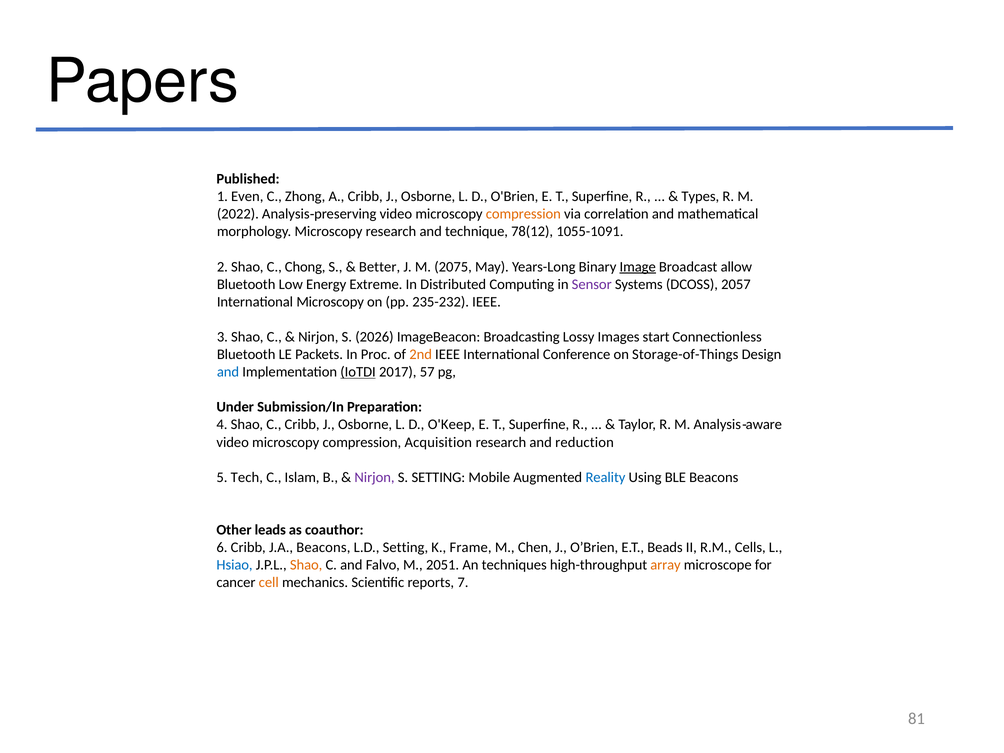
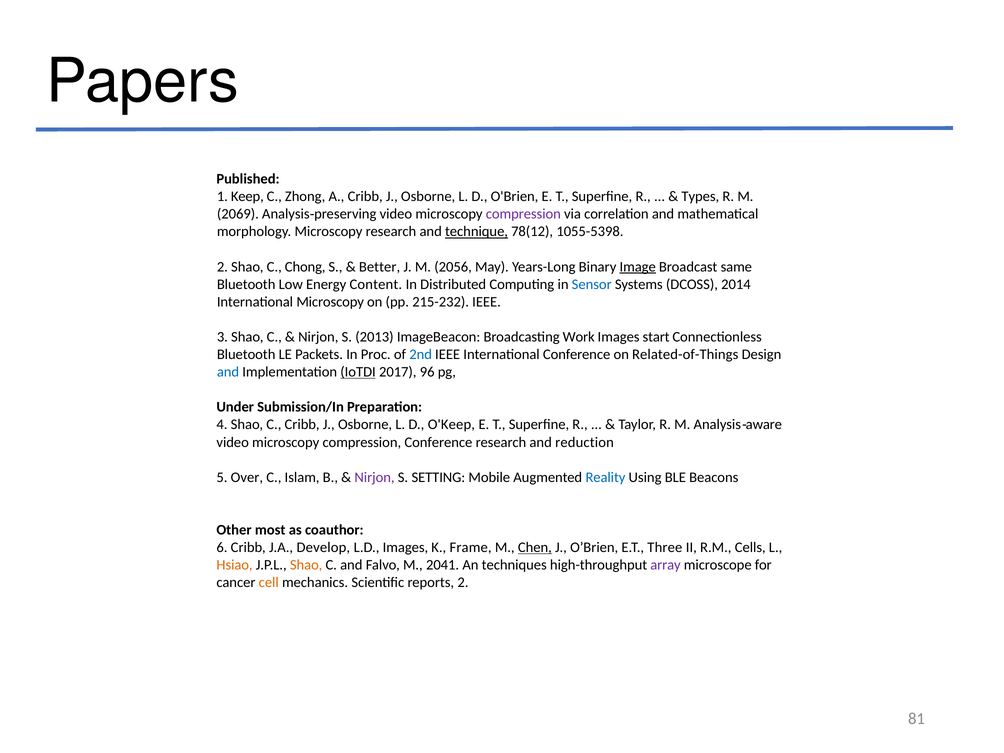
Even: Even -> Keep (247, 196)
2022: 2022 -> 2069 (238, 214)
compression colour: orange -> purple (523, 214)
technique underline: none -> present (477, 232)
1055-1091: 1055-1091 -> 1055-5398 (590, 232)
2075: 2075 -> 2056 (453, 267)
allow: allow -> same (736, 267)
Extreme: Extreme -> Content (376, 284)
Sensor colour: purple -> blue (592, 284)
2057: 2057 -> 2014 (736, 284)
235-232: 235-232 -> 215-232 (441, 302)
2026: 2026 -> 2013 (374, 337)
Lossy: Lossy -> Work (579, 337)
2nd colour: orange -> blue (421, 354)
Storage-of-Things: Storage-of-Things -> Related-of-Things (685, 354)
57: 57 -> 96 (427, 372)
compression Acquisition: Acquisition -> Conference (438, 442)
Tech: Tech -> Over (247, 477)
leads: leads -> most (270, 530)
J.A Beacons: Beacons -> Develop (323, 547)
L.D Setting: Setting -> Images (405, 547)
Chen underline: none -> present (535, 547)
Beads: Beads -> Three (665, 547)
Hsiao colour: blue -> orange (235, 565)
2051: 2051 -> 2041 (443, 565)
array colour: orange -> purple (666, 565)
reports 7: 7 -> 2 (463, 583)
